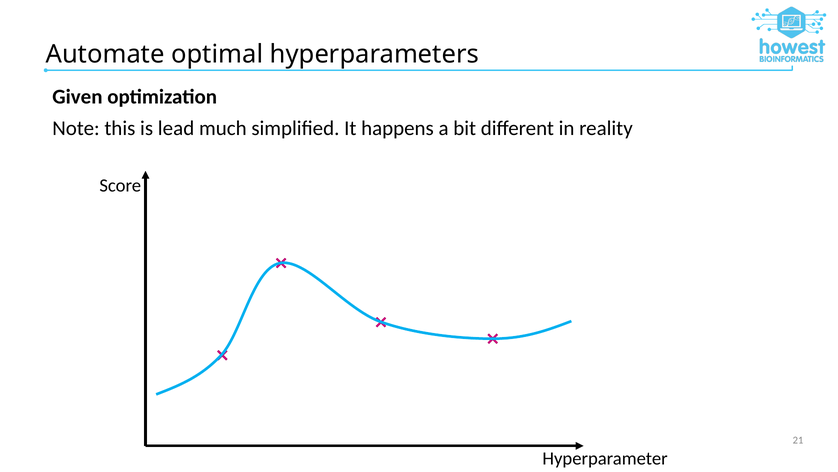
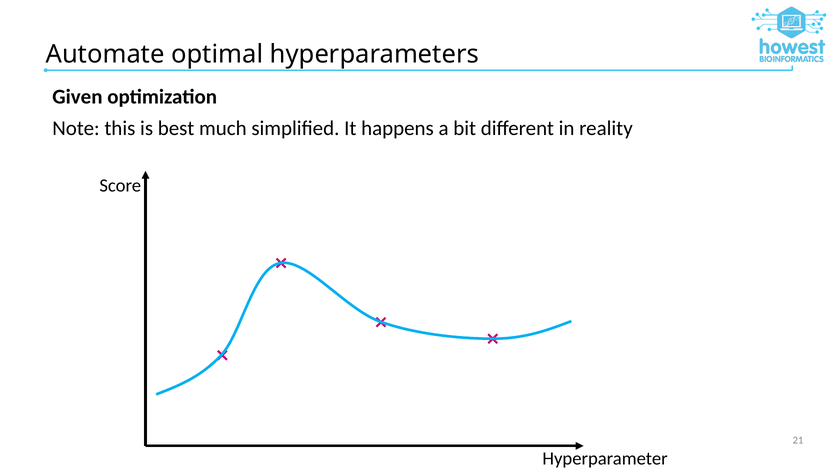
lead: lead -> best (176, 128)
